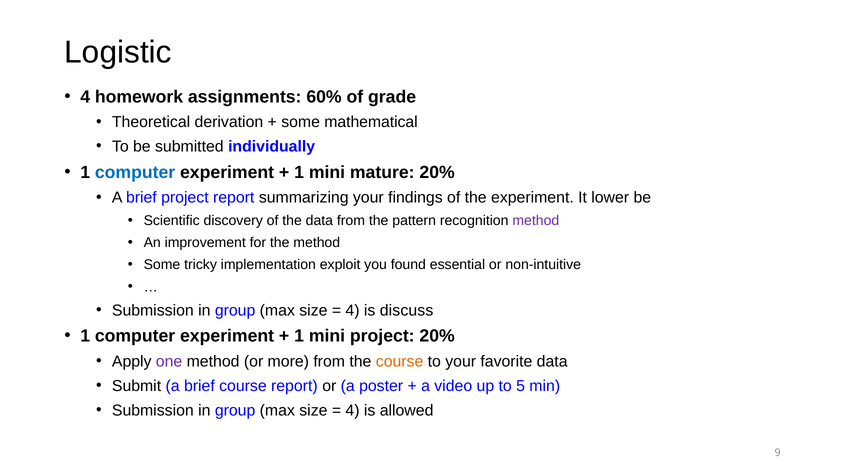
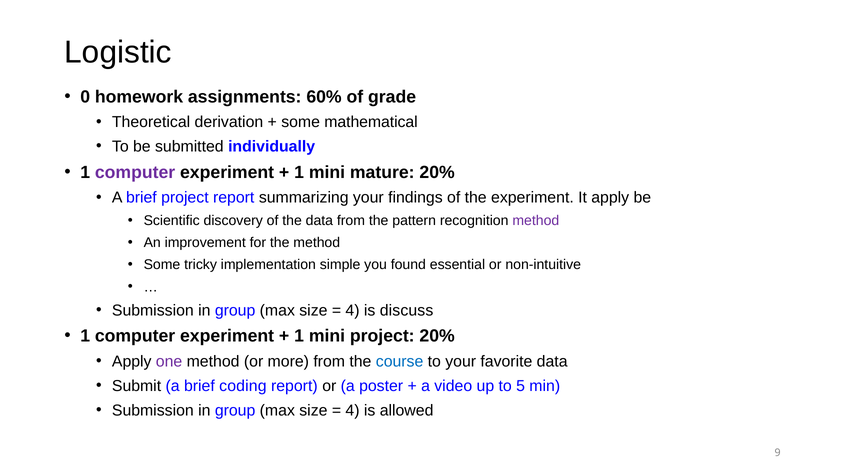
4: 4 -> 0 (85, 97)
computer colour: blue -> purple (135, 173)
It lower: lower -> apply (610, 198)
exploit: exploit -> simple (340, 265)
course colour: orange -> blue (400, 362)
brief course: course -> coding (243, 386)
